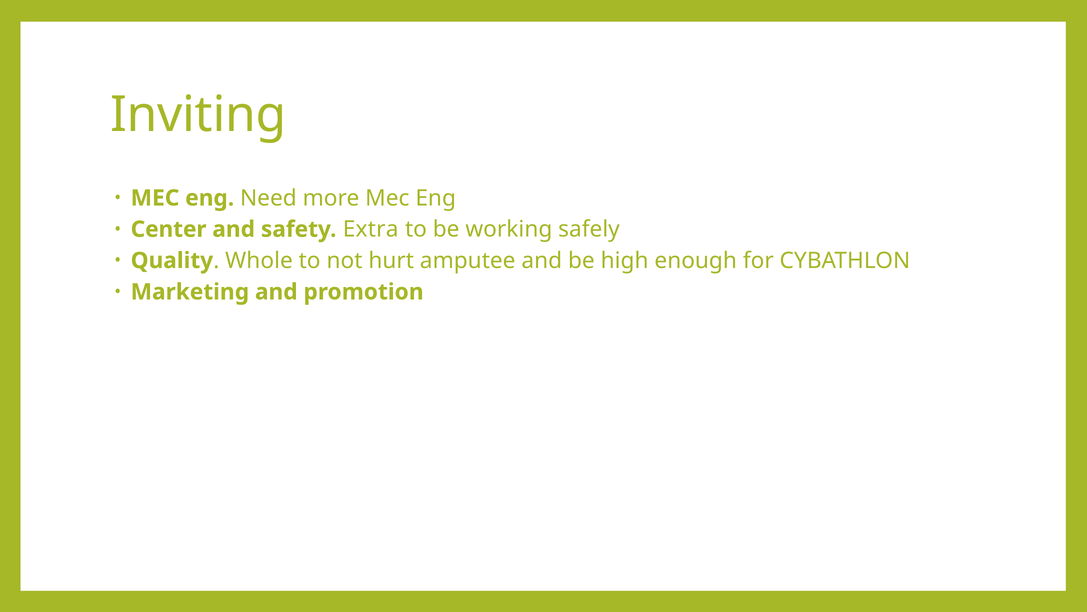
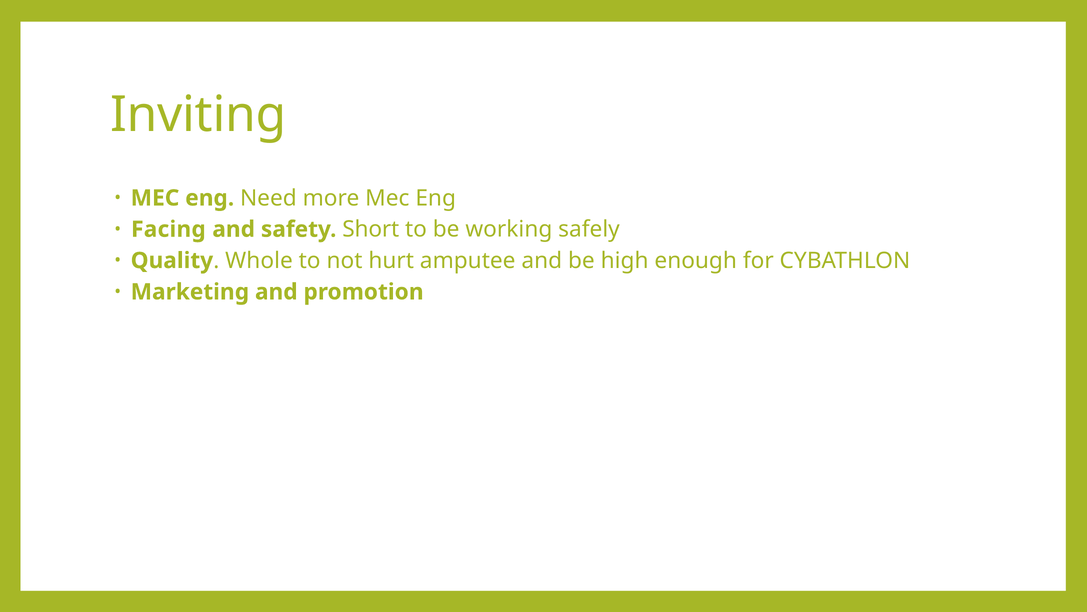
Center: Center -> Facing (168, 229)
Extra: Extra -> Short (371, 229)
